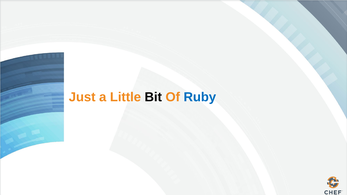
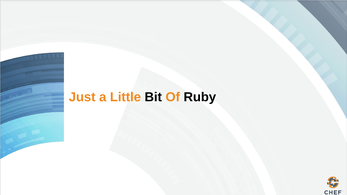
Ruby colour: blue -> black (200, 97)
